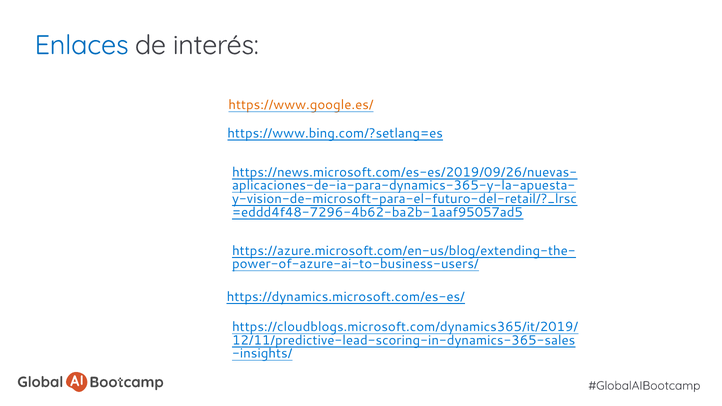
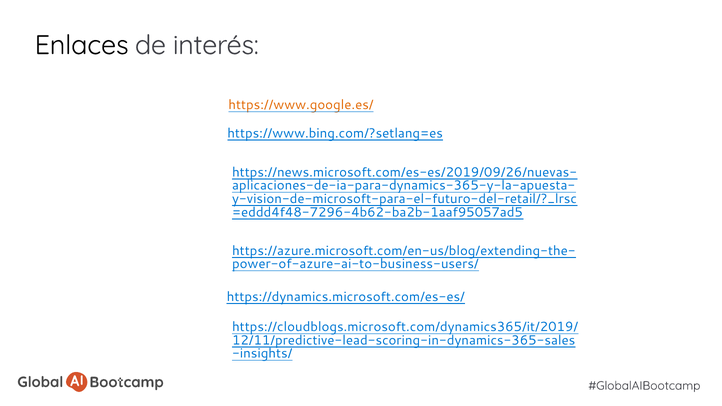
Enlaces colour: blue -> black (82, 45)
